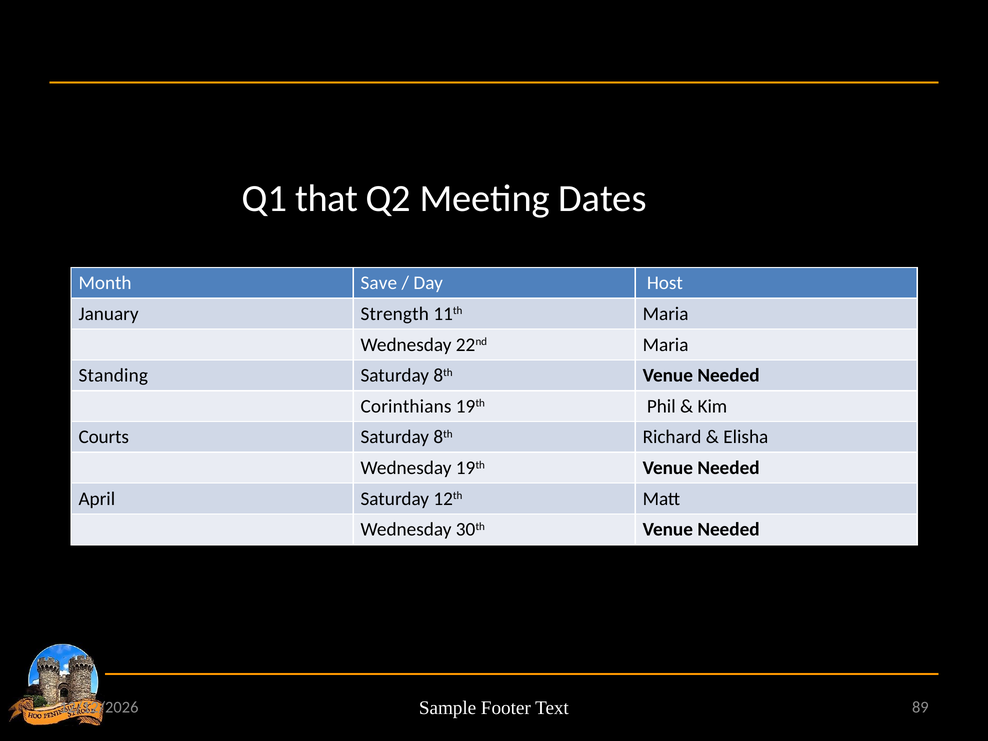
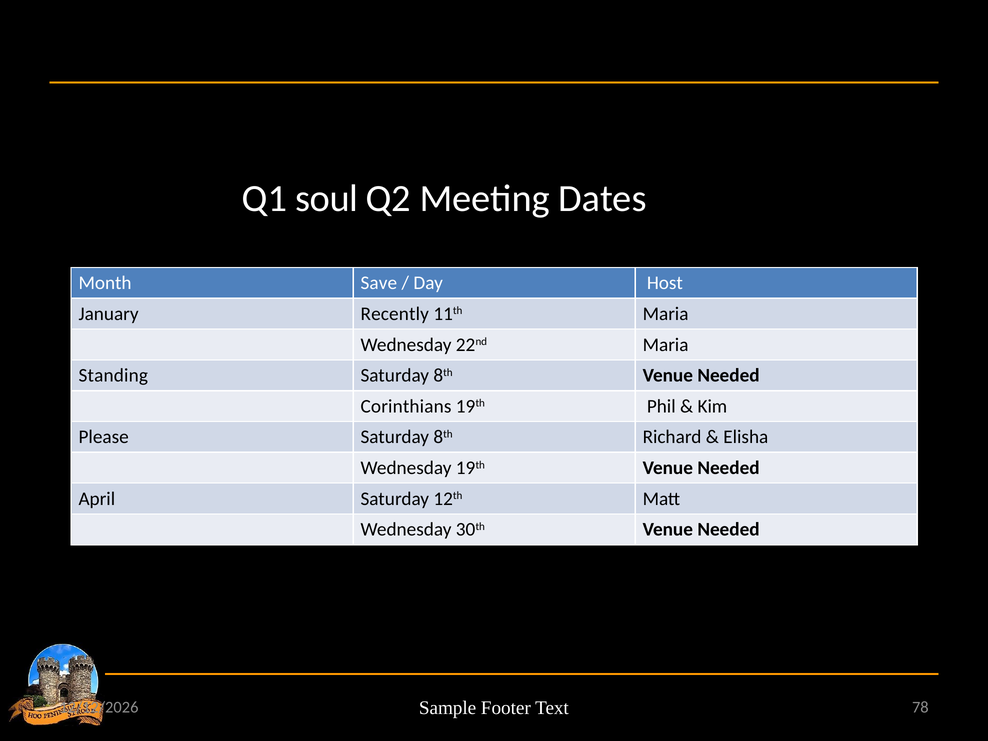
that: that -> soul (327, 199)
Strength: Strength -> Recently (395, 314)
Courts: Courts -> Please (104, 437)
89: 89 -> 78 (920, 707)
